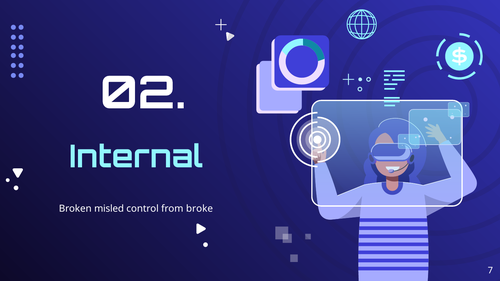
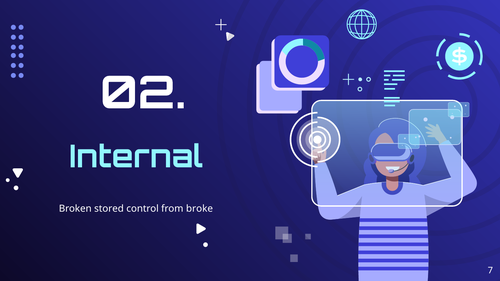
misled: misled -> stored (109, 209)
